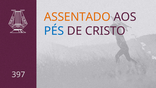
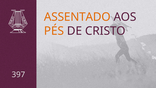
PÉS colour: blue -> orange (54, 31)
